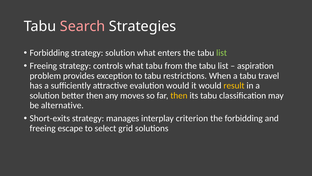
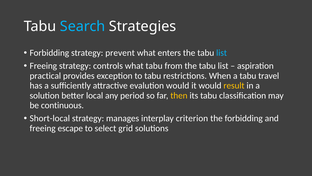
Search colour: pink -> light blue (83, 26)
strategy solution: solution -> prevent (120, 53)
list colour: light green -> light blue (222, 53)
problem: problem -> practical (45, 76)
better then: then -> local (95, 95)
moves: moves -> period (132, 95)
alternative: alternative -> continuous (62, 105)
Short-exits: Short-exits -> Short-local (50, 118)
